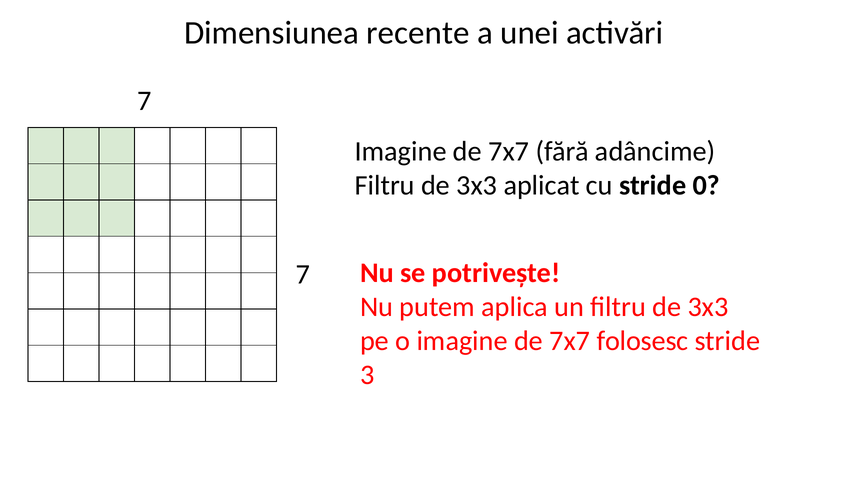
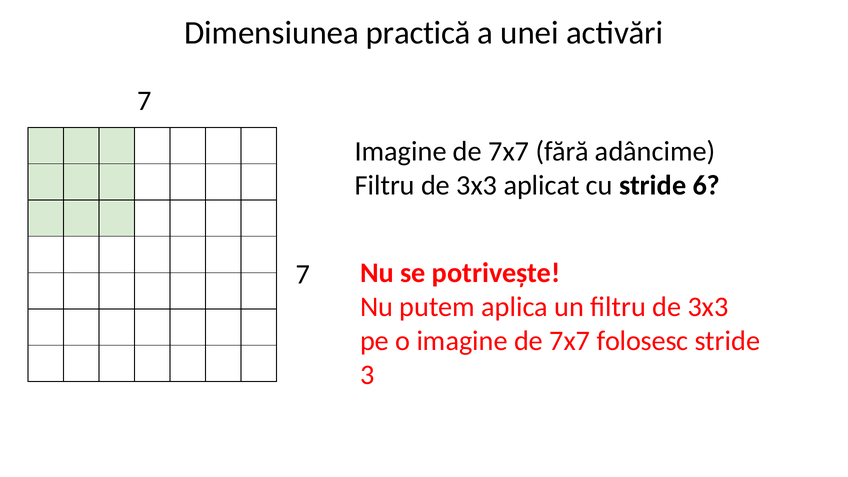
recente: recente -> practică (418, 33)
0: 0 -> 6 (706, 185)
